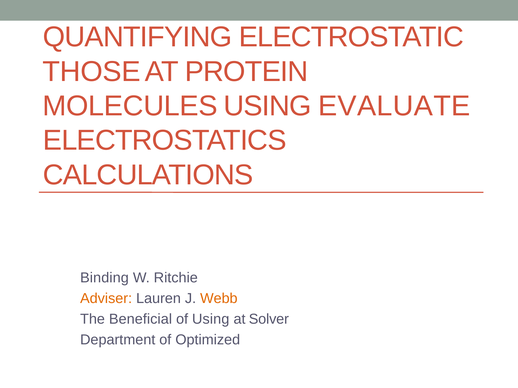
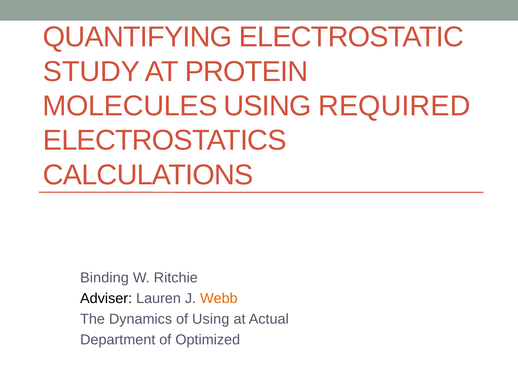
THOSE: THOSE -> STUDY (91, 72)
EVALUATE: EVALUATE -> REQUIRED (394, 106)
Adviser colour: orange -> black (106, 299)
Beneficial: Beneficial -> Dynamics (141, 320)
Solver: Solver -> Actual (269, 320)
